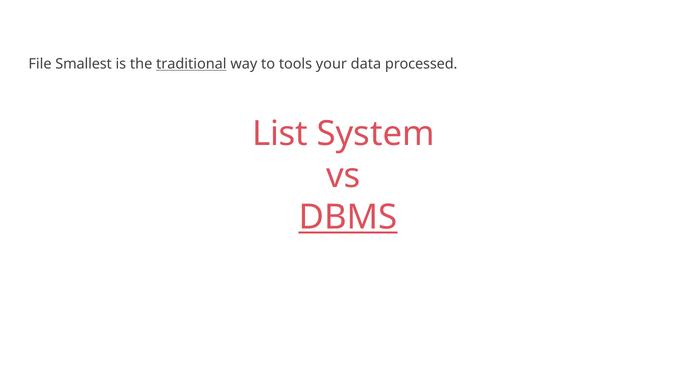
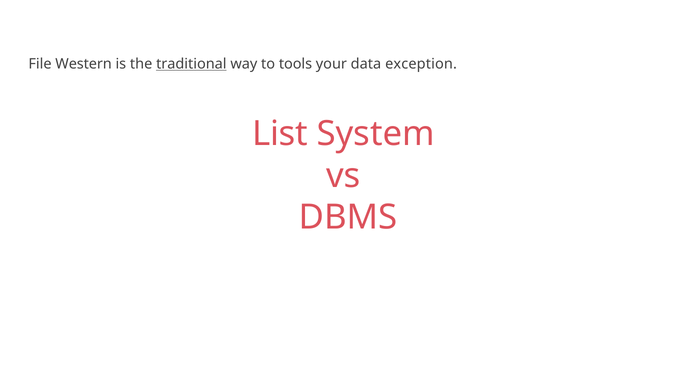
Smallest: Smallest -> Western (84, 64)
processed: processed -> exception (421, 64)
DBMS underline: present -> none (348, 218)
